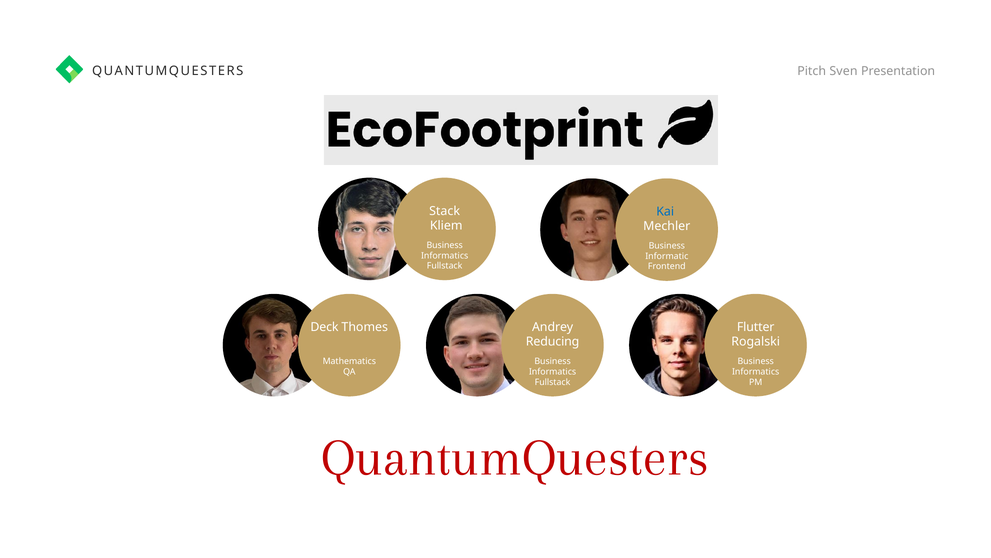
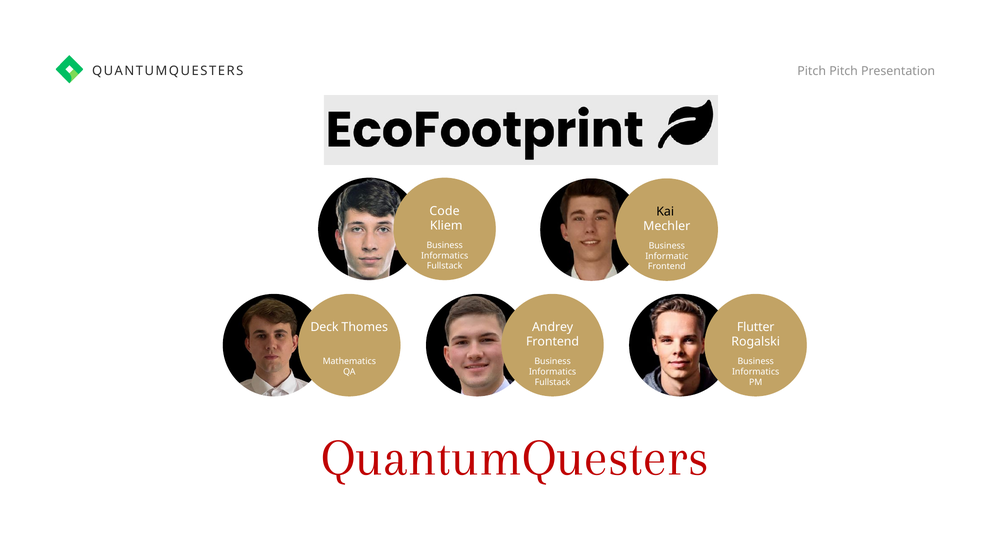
Pitch Sven: Sven -> Pitch (844, 71)
Stack: Stack -> Code (445, 211)
Kai colour: blue -> black (665, 212)
Reducing: Reducing -> Frontend (553, 342)
